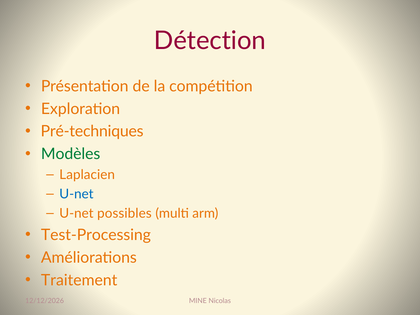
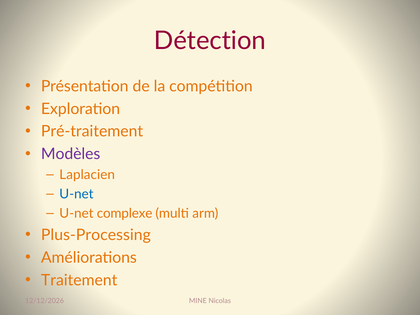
Pré-techniques: Pré-techniques -> Pré-traitement (92, 131)
Modèles colour: green -> purple (71, 154)
possibles: possibles -> complexe (125, 213)
Test-Processing: Test-Processing -> Plus-Processing (96, 235)
